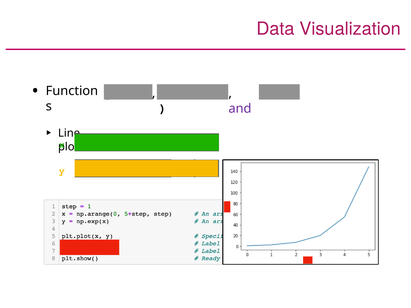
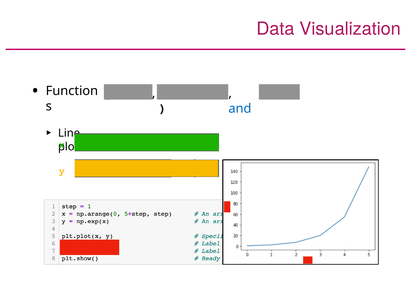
and colour: purple -> blue (240, 109)
